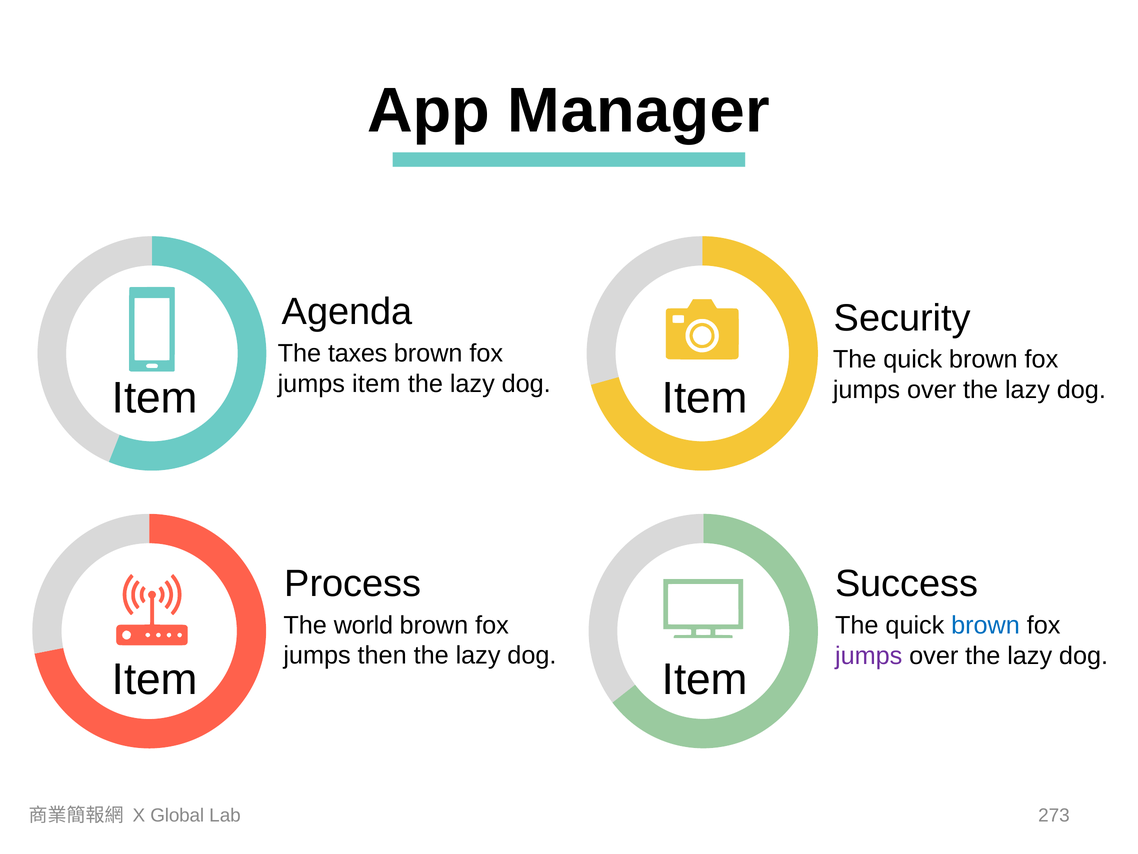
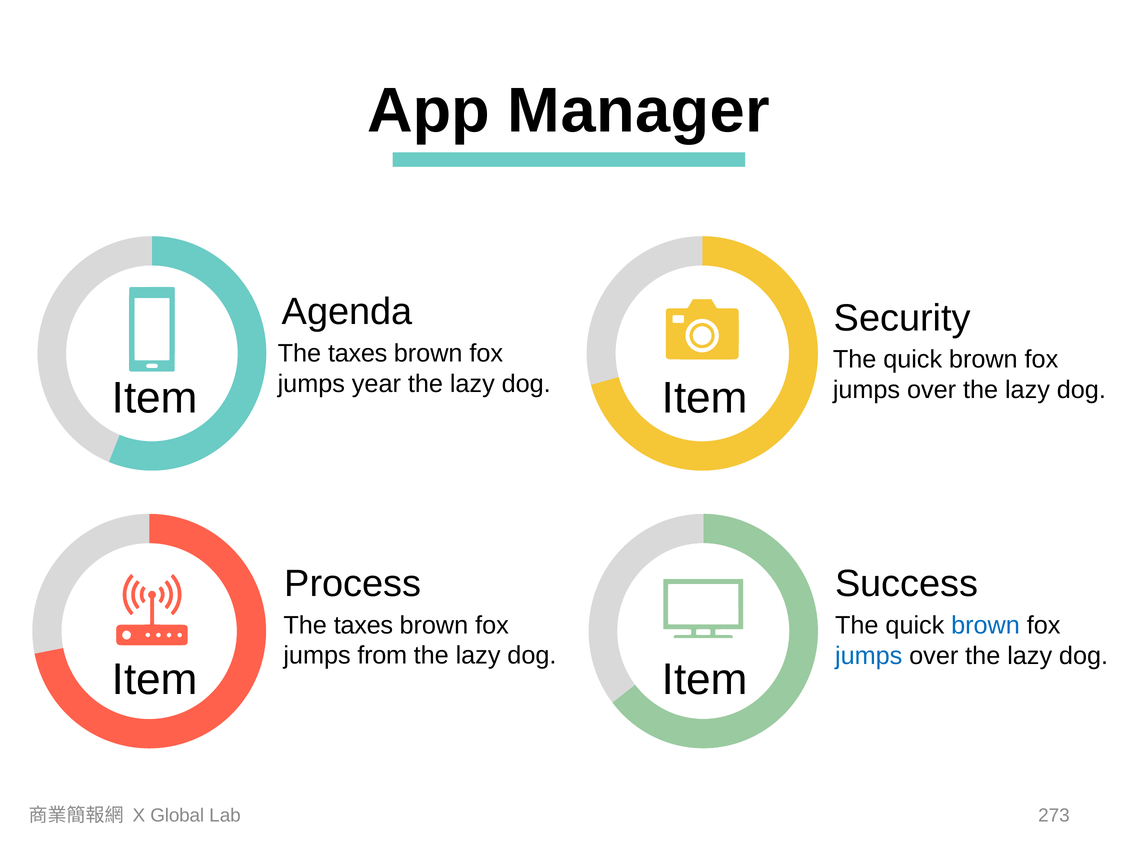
jumps item: item -> year (376, 384)
world: world -> taxes (363, 625)
then: then -> from (382, 655)
jumps colour: purple -> blue (869, 655)
